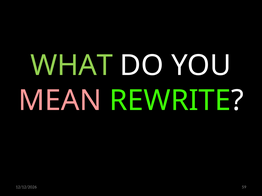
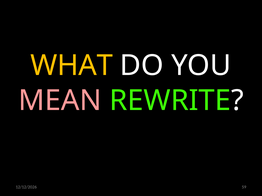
WHAT colour: light green -> yellow (72, 66)
